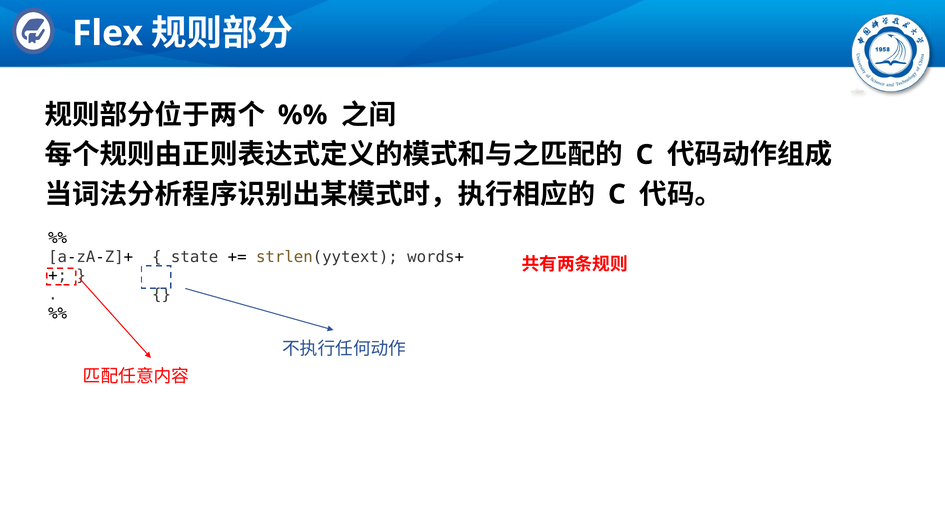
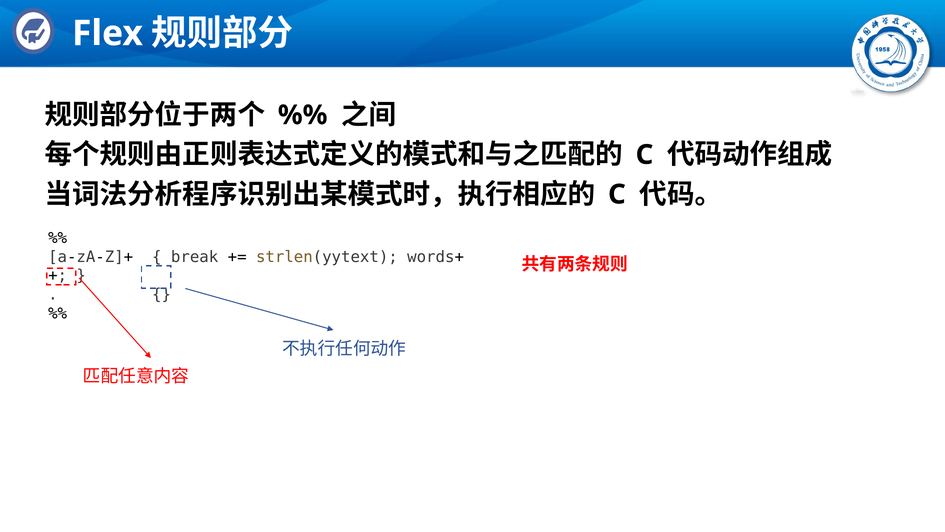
state: state -> break (195, 257)
